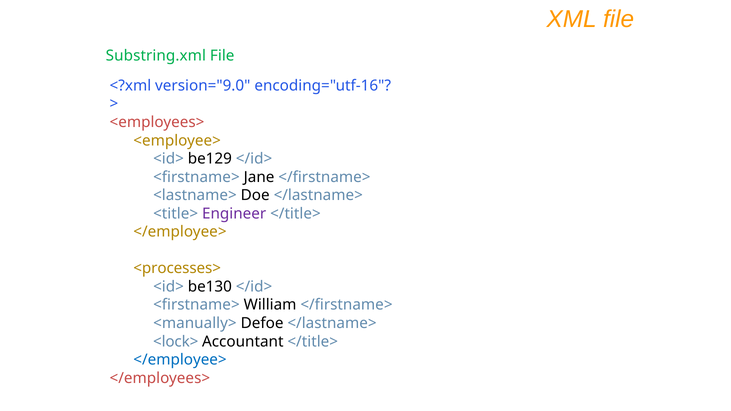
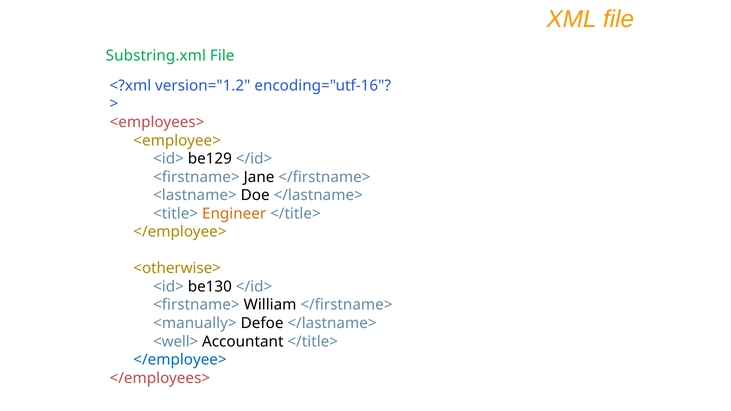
version="9.0: version="9.0 -> version="1.2 (203, 86)
Engineer colour: purple -> orange (234, 214)
<processes>: <processes> -> <otherwise> (177, 269)
<lock>: <lock> -> <well> (176, 342)
